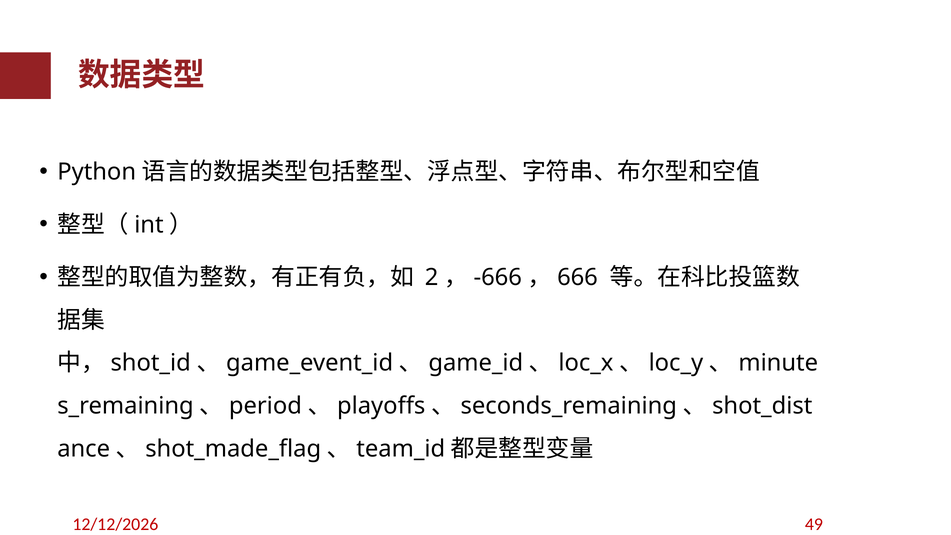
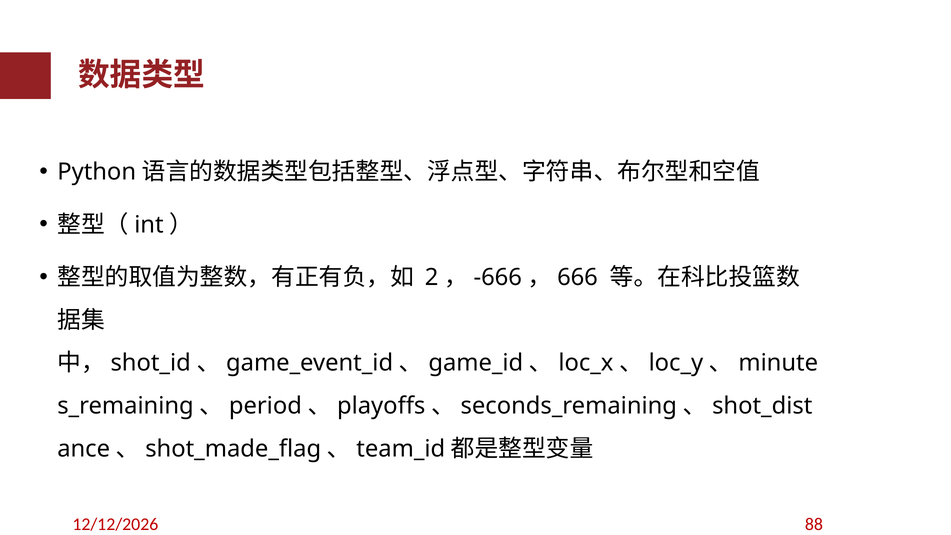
49: 49 -> 88 (814, 524)
